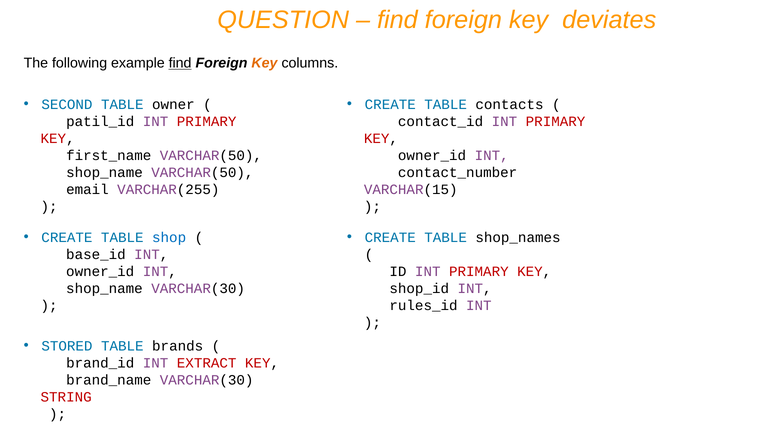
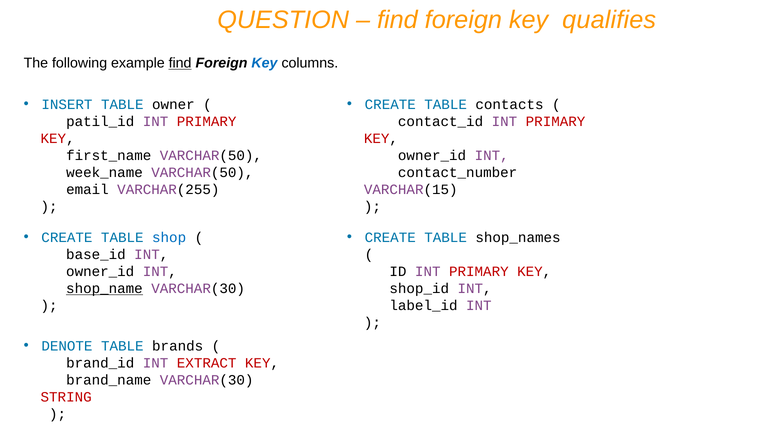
deviates: deviates -> qualifies (609, 20)
Key colour: orange -> blue (264, 63)
SECOND: SECOND -> INSERT (67, 104)
shop_name: shop_name -> week_name (104, 172)
shop_name underline: none -> present (104, 288)
rules_id: rules_id -> label_id (424, 305)
STORED: STORED -> DENOTE (67, 346)
